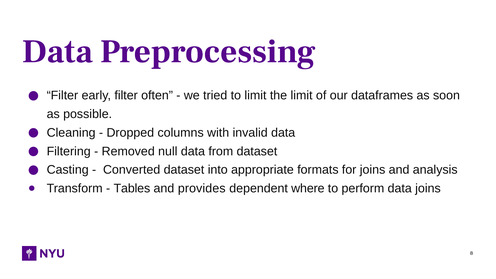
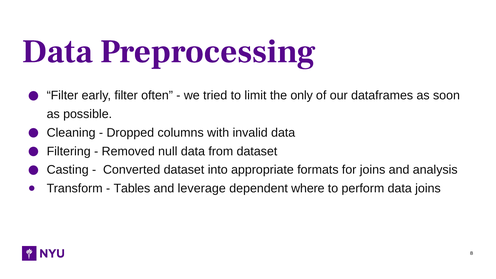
the limit: limit -> only (302, 96)
provides: provides -> leverage (202, 188)
